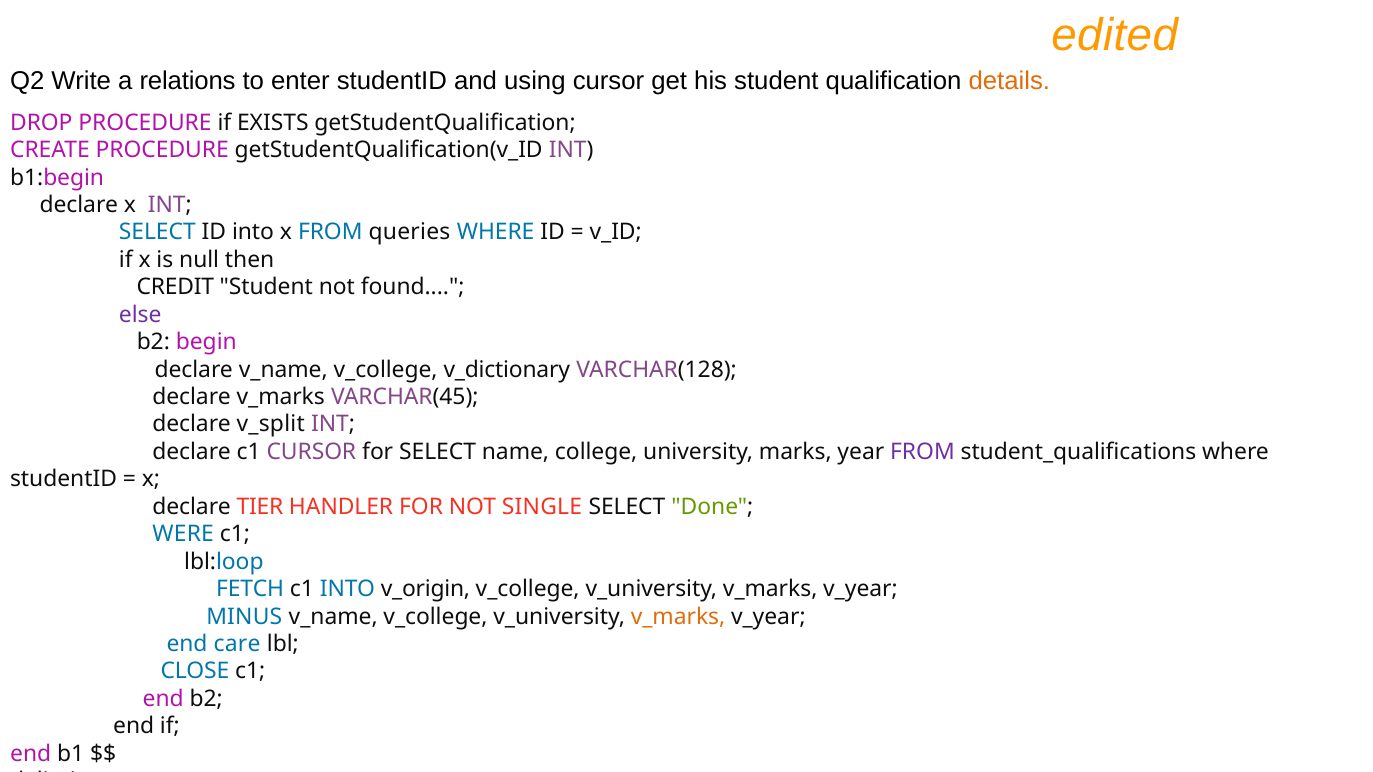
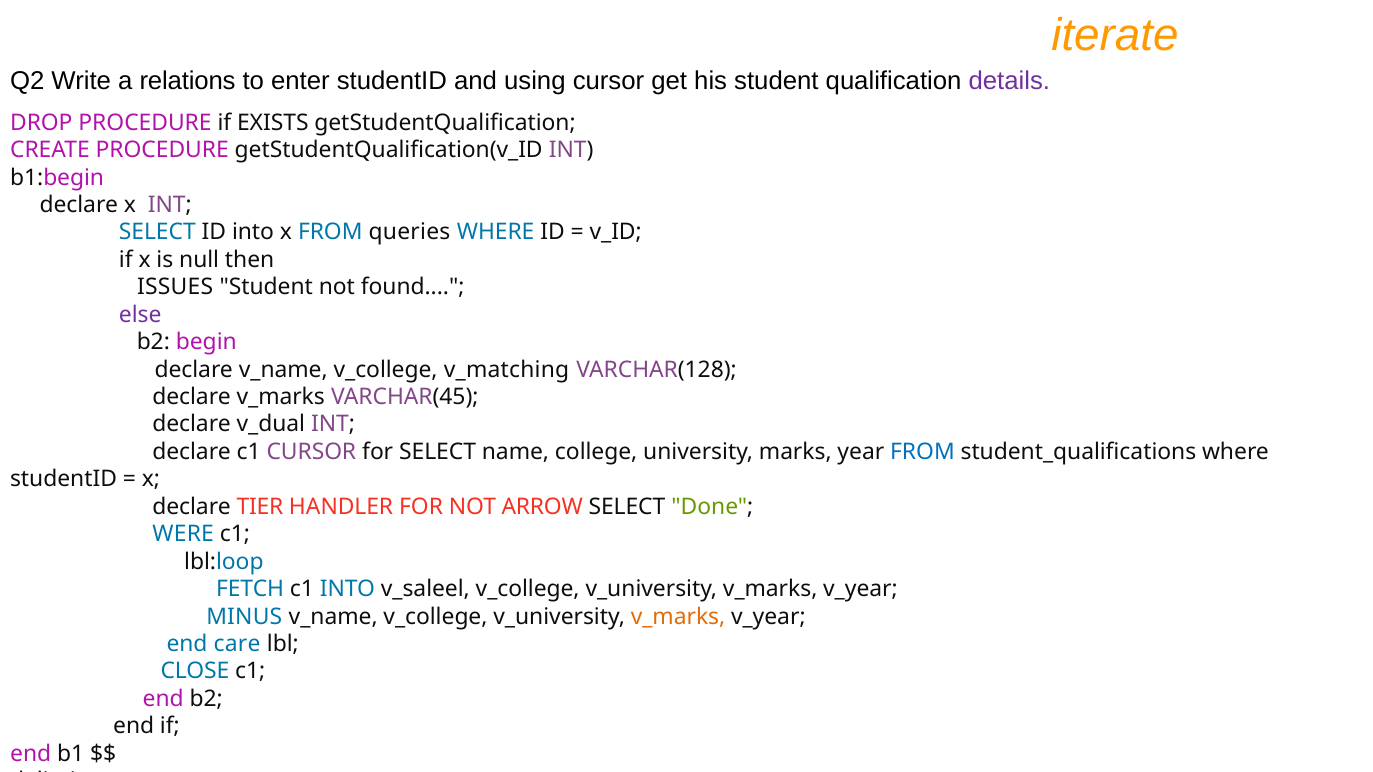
edited: edited -> iterate (1115, 36)
details colour: orange -> purple (1009, 81)
CREDIT: CREDIT -> ISSUES (175, 287)
v_dictionary: v_dictionary -> v_matching (507, 370)
v_split: v_split -> v_dual (271, 425)
FROM colour: purple -> blue (922, 452)
SINGLE: SINGLE -> ARROW (542, 507)
v_origin: v_origin -> v_saleel (425, 589)
